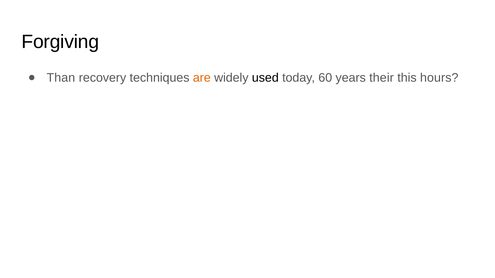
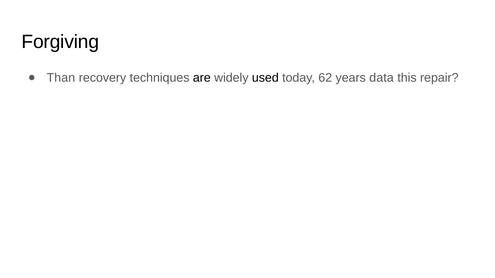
are colour: orange -> black (202, 78)
60: 60 -> 62 (325, 78)
their: their -> data (382, 78)
hours: hours -> repair (439, 78)
